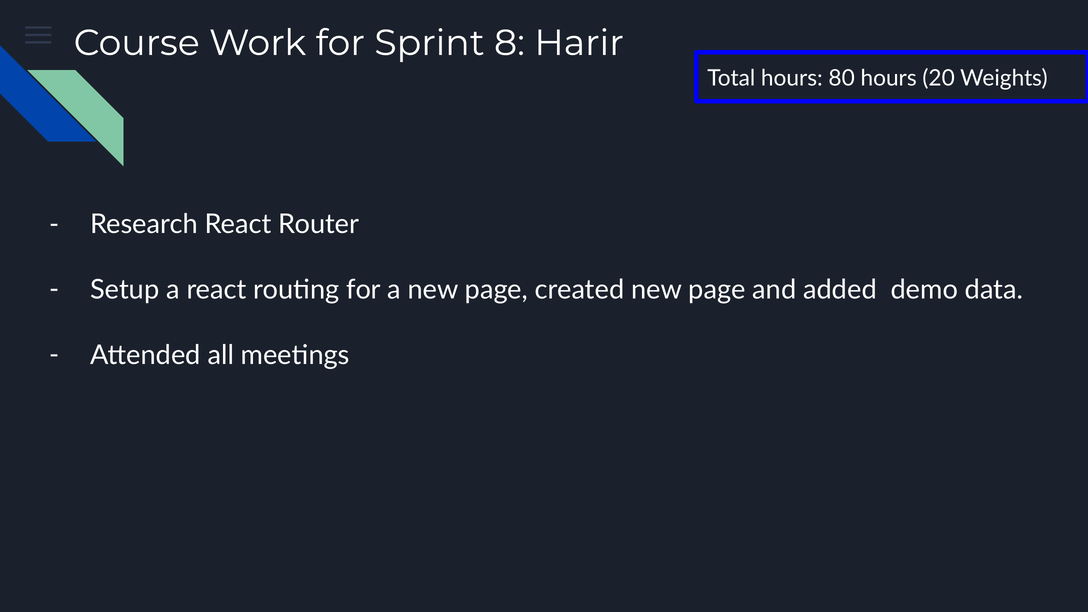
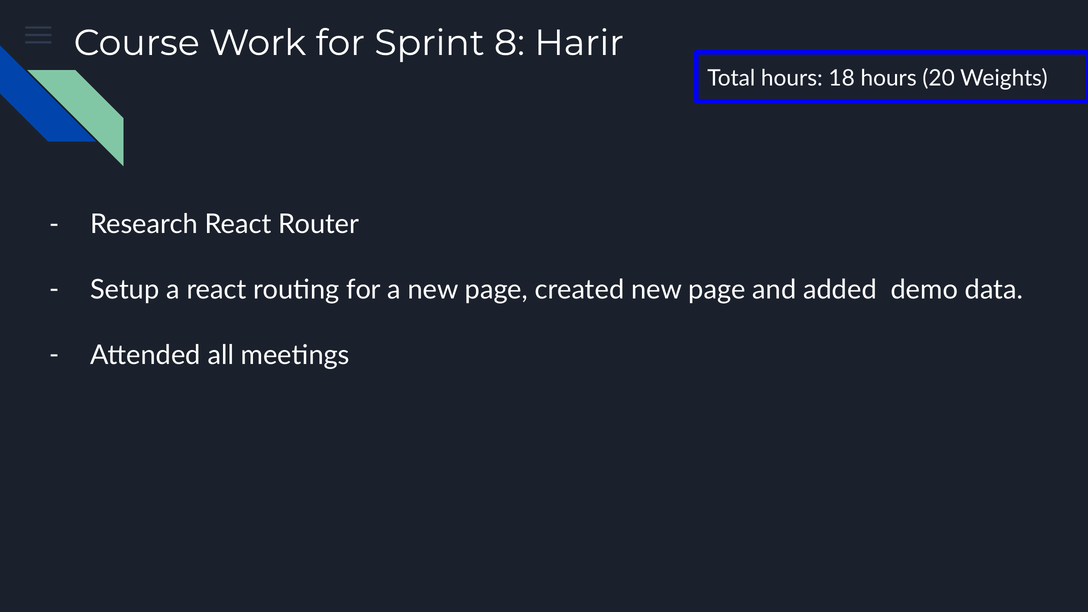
80: 80 -> 18 (842, 78)
